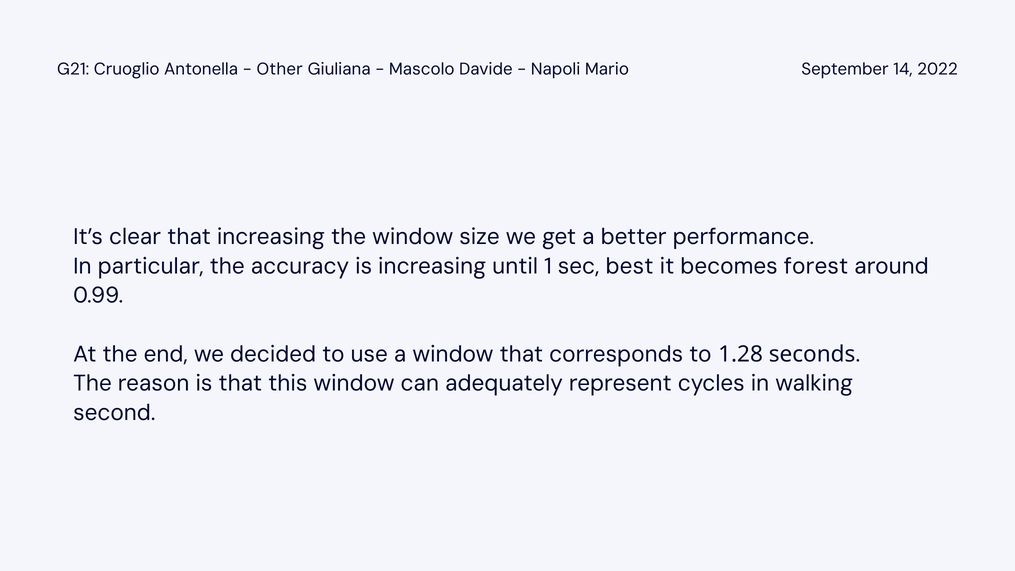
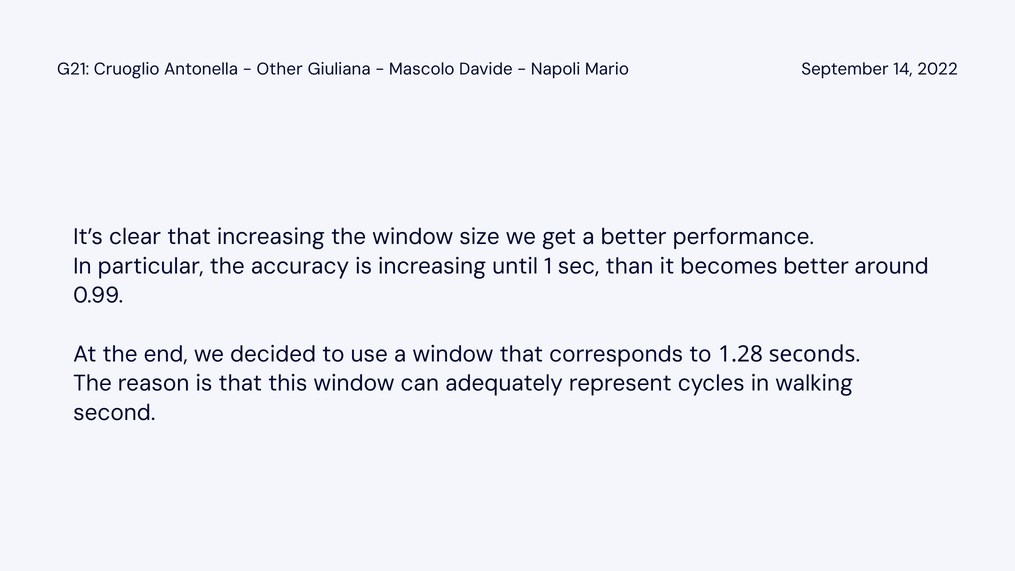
best: best -> than (630, 266)
becomes forest: forest -> better (816, 266)
